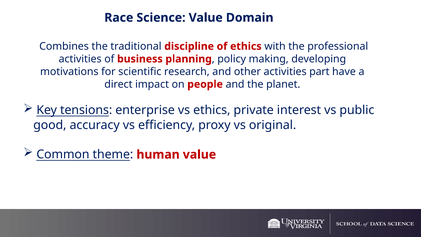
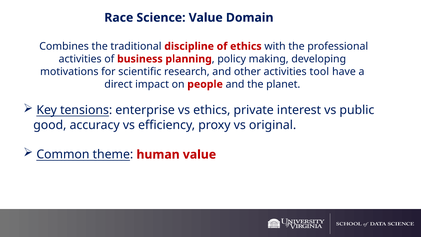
part: part -> tool (319, 72)
